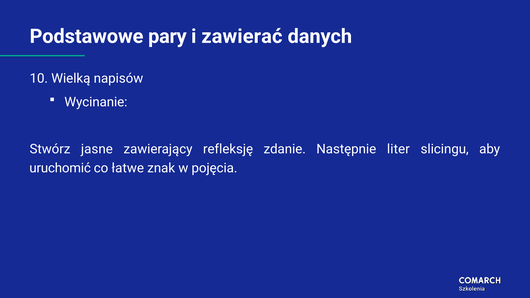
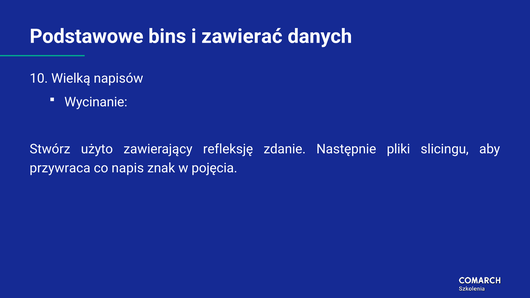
pary: pary -> bins (167, 36)
jasne: jasne -> użyto (97, 149)
liter: liter -> pliki (398, 149)
uruchomić: uruchomić -> przywraca (60, 168)
łatwe: łatwe -> napis (128, 168)
